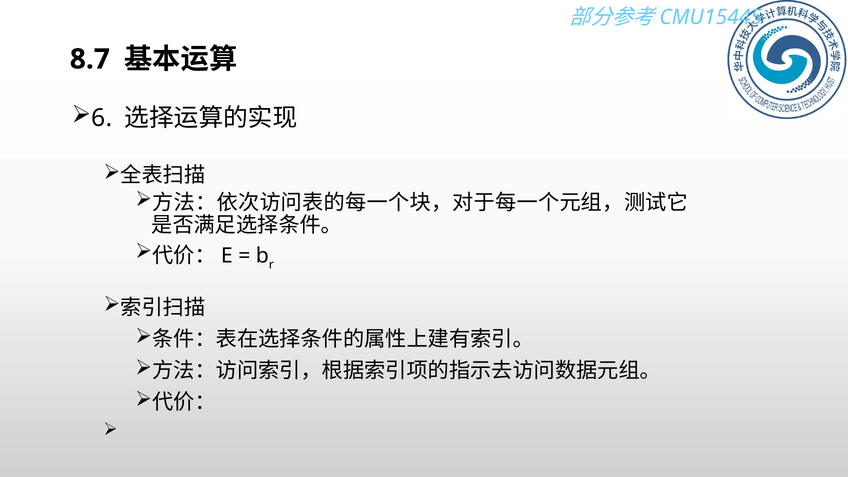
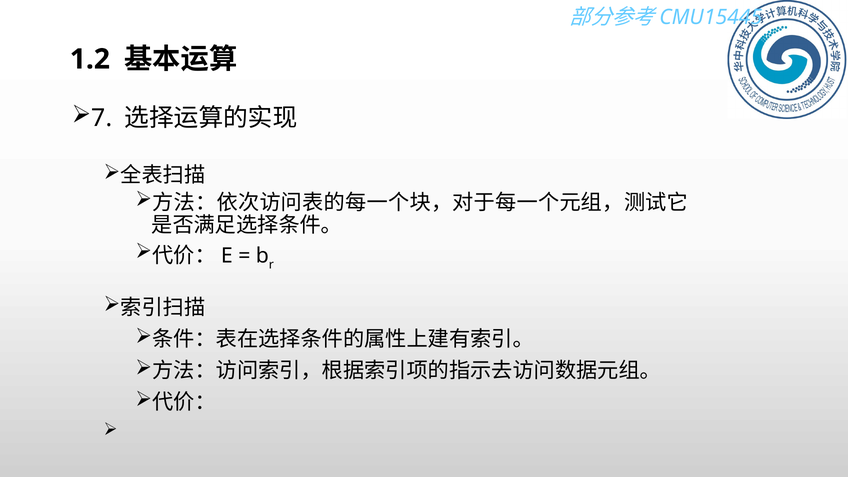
8.7: 8.7 -> 1.2 (90, 59)
6: 6 -> 7 (102, 118)
